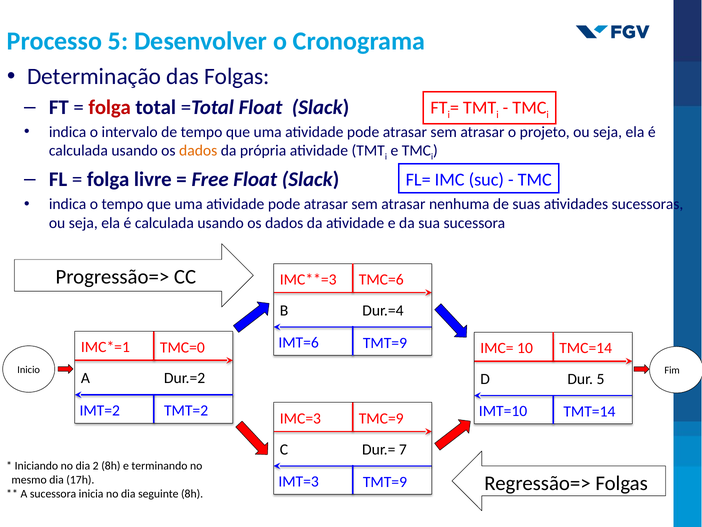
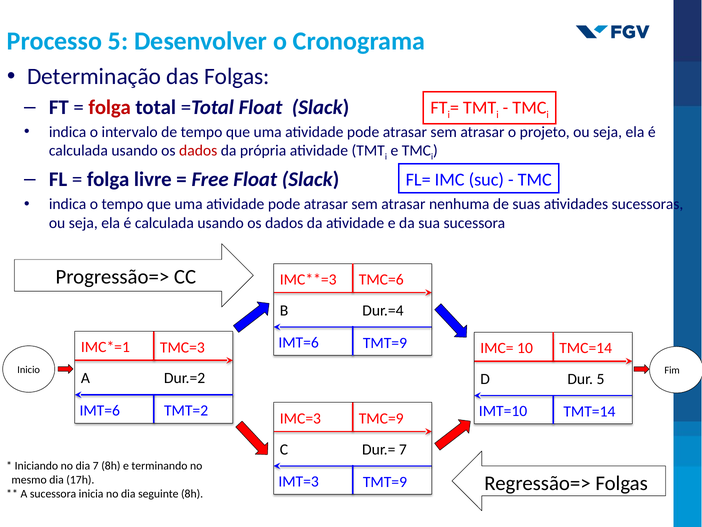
dados colour: orange -> red (198, 151)
TMC=0: TMC=0 -> TMC=3 (182, 347)
IMT=2: IMT=2 -> IMT=6 (100, 410)
dia 2: 2 -> 7 (96, 465)
